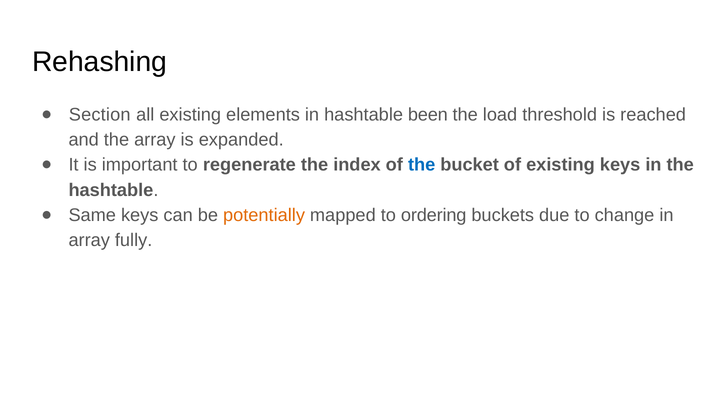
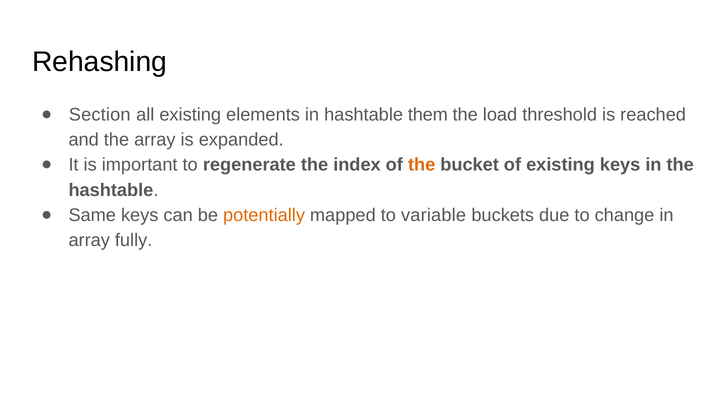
been: been -> them (428, 114)
the colour: blue -> orange (422, 165)
ordering: ordering -> variable (434, 215)
